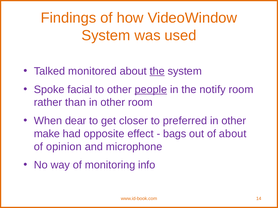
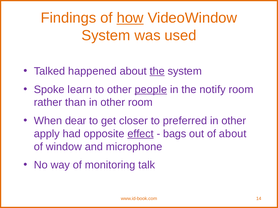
how underline: none -> present (130, 18)
monitored: monitored -> happened (92, 71)
facial: facial -> learn (80, 90)
make: make -> apply (47, 134)
effect underline: none -> present (141, 134)
opinion: opinion -> window (64, 147)
info: info -> talk (147, 165)
